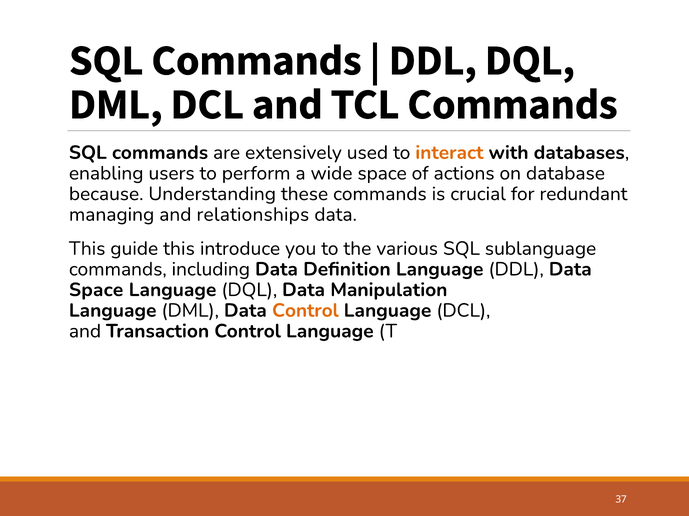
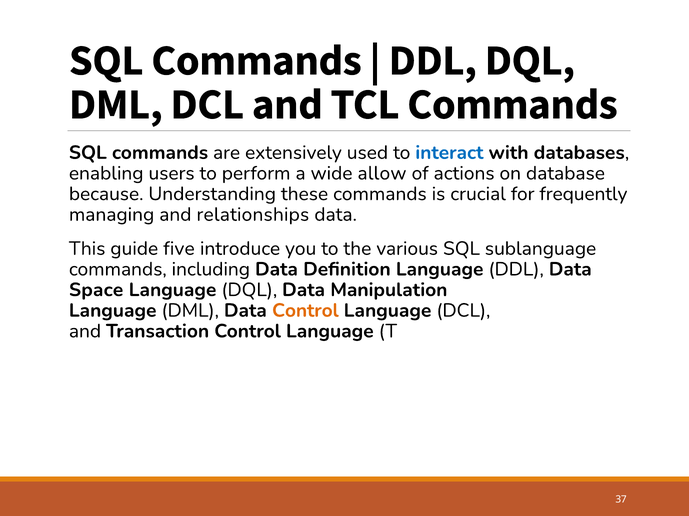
interact colour: orange -> blue (449, 153)
wide space: space -> allow (382, 173)
redundant: redundant -> frequently (583, 194)
guide this: this -> five (179, 249)
